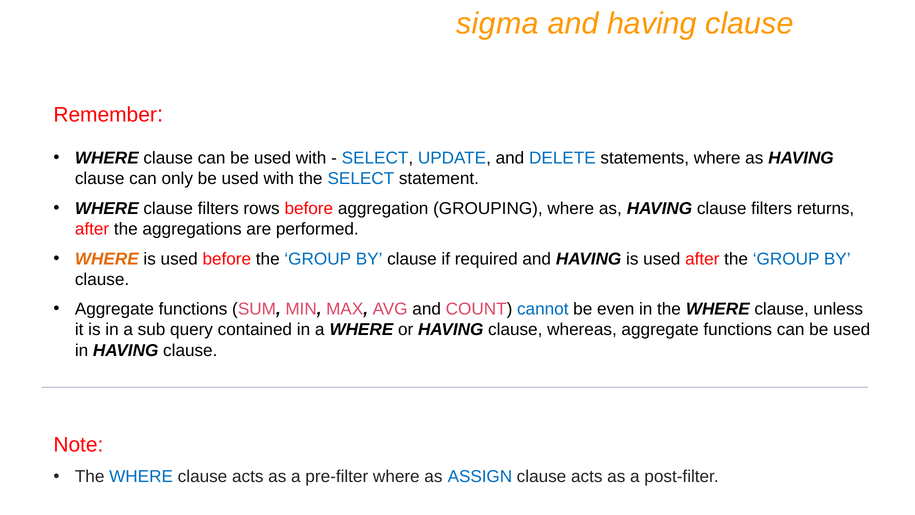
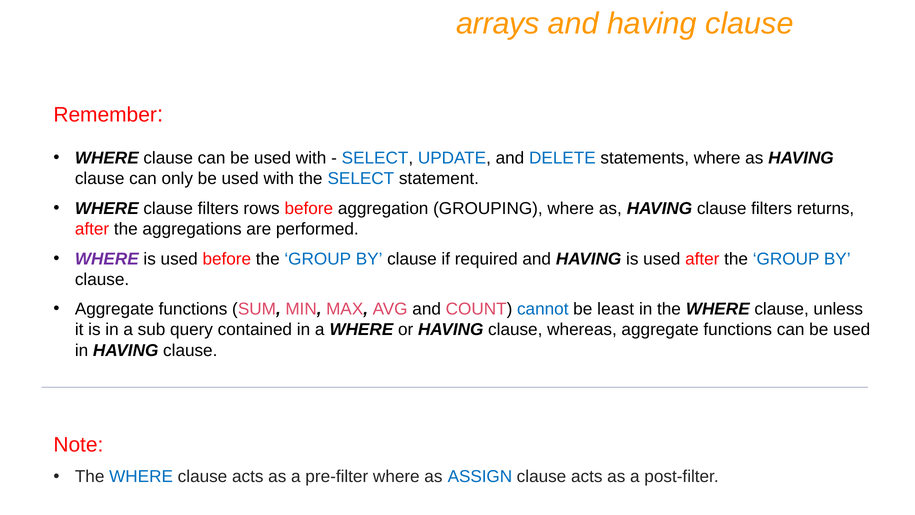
sigma: sigma -> arrays (498, 24)
WHERE colour: orange -> purple (107, 259)
even: even -> least (616, 309)
